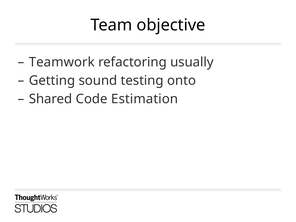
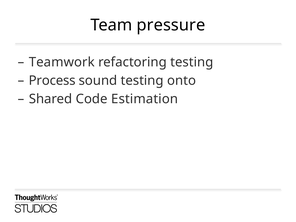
objective: objective -> pressure (171, 25)
refactoring usually: usually -> testing (192, 62)
Getting: Getting -> Process (52, 81)
